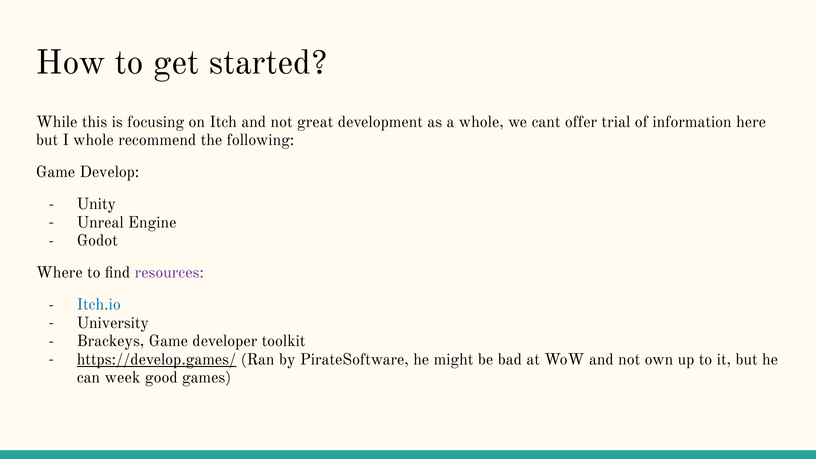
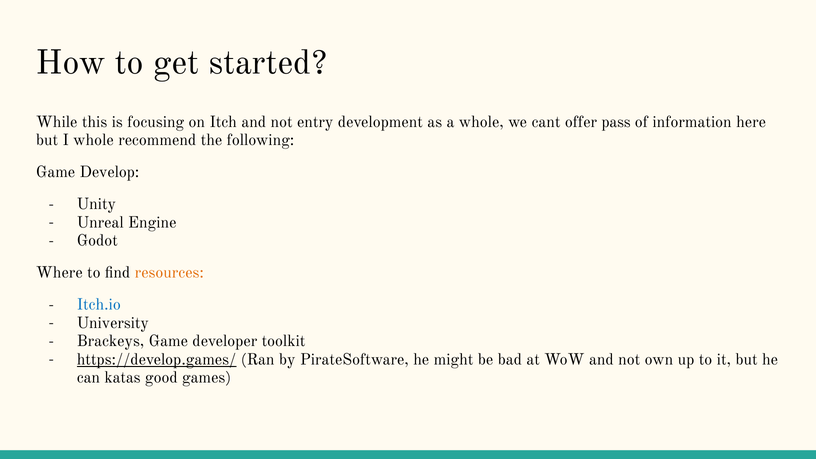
great: great -> entry (315, 122)
trial: trial -> pass (616, 122)
resources colour: purple -> orange (169, 273)
week: week -> katas (123, 378)
